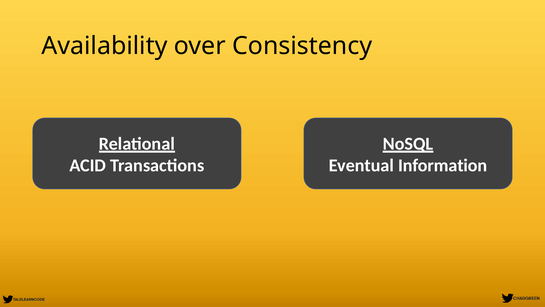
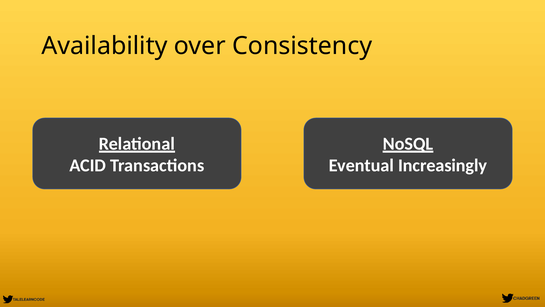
Information: Information -> Increasingly (443, 165)
